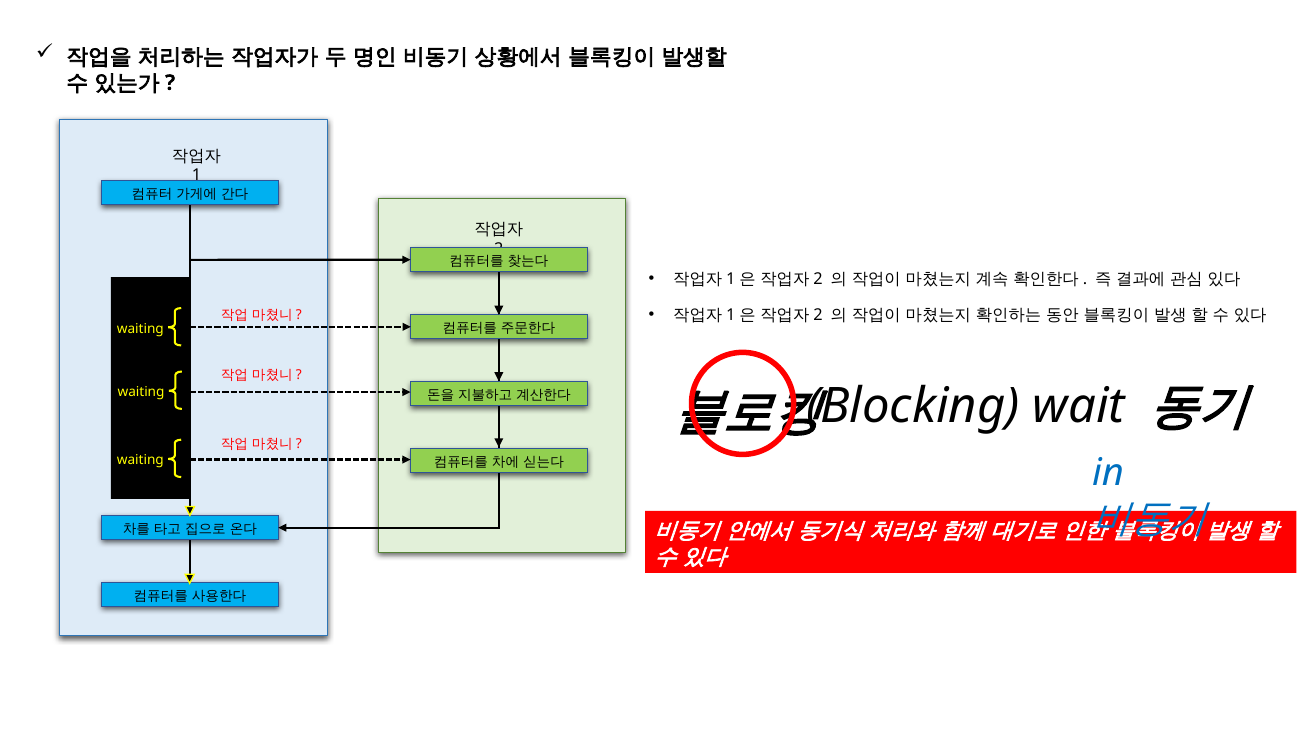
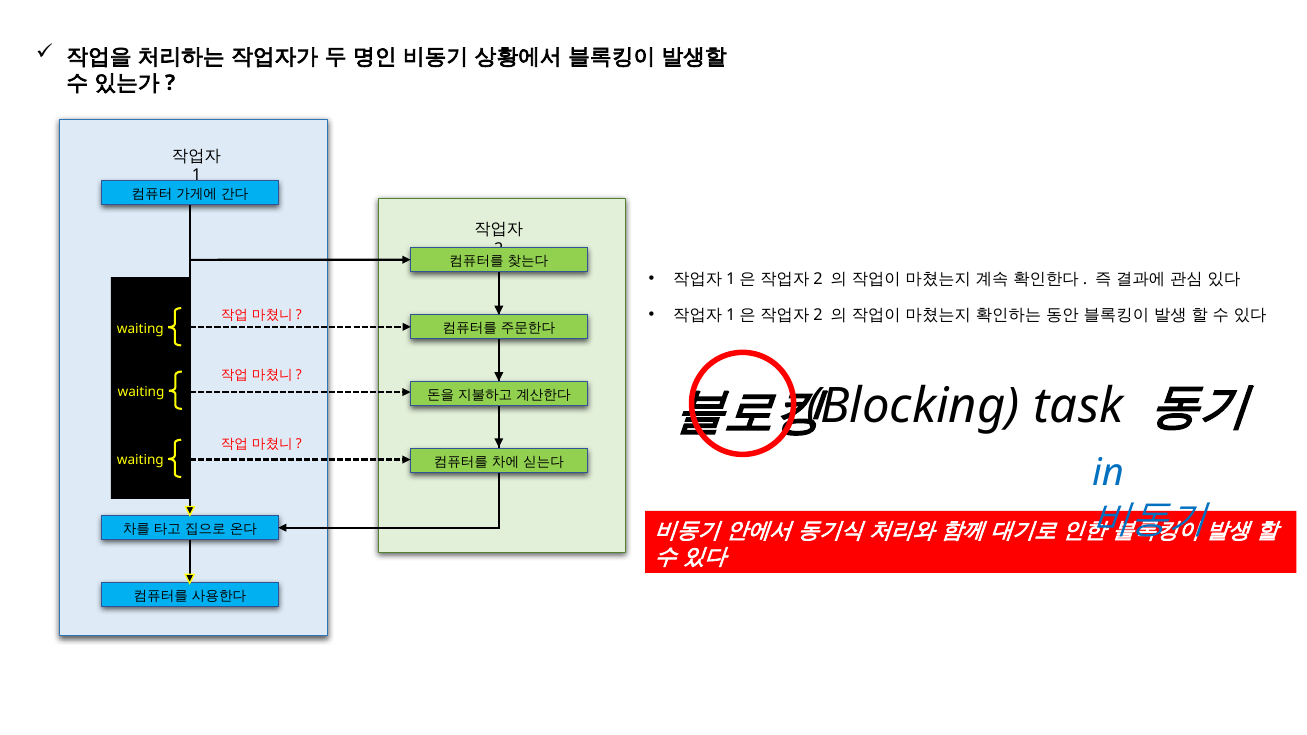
wait: wait -> task (1079, 406)
